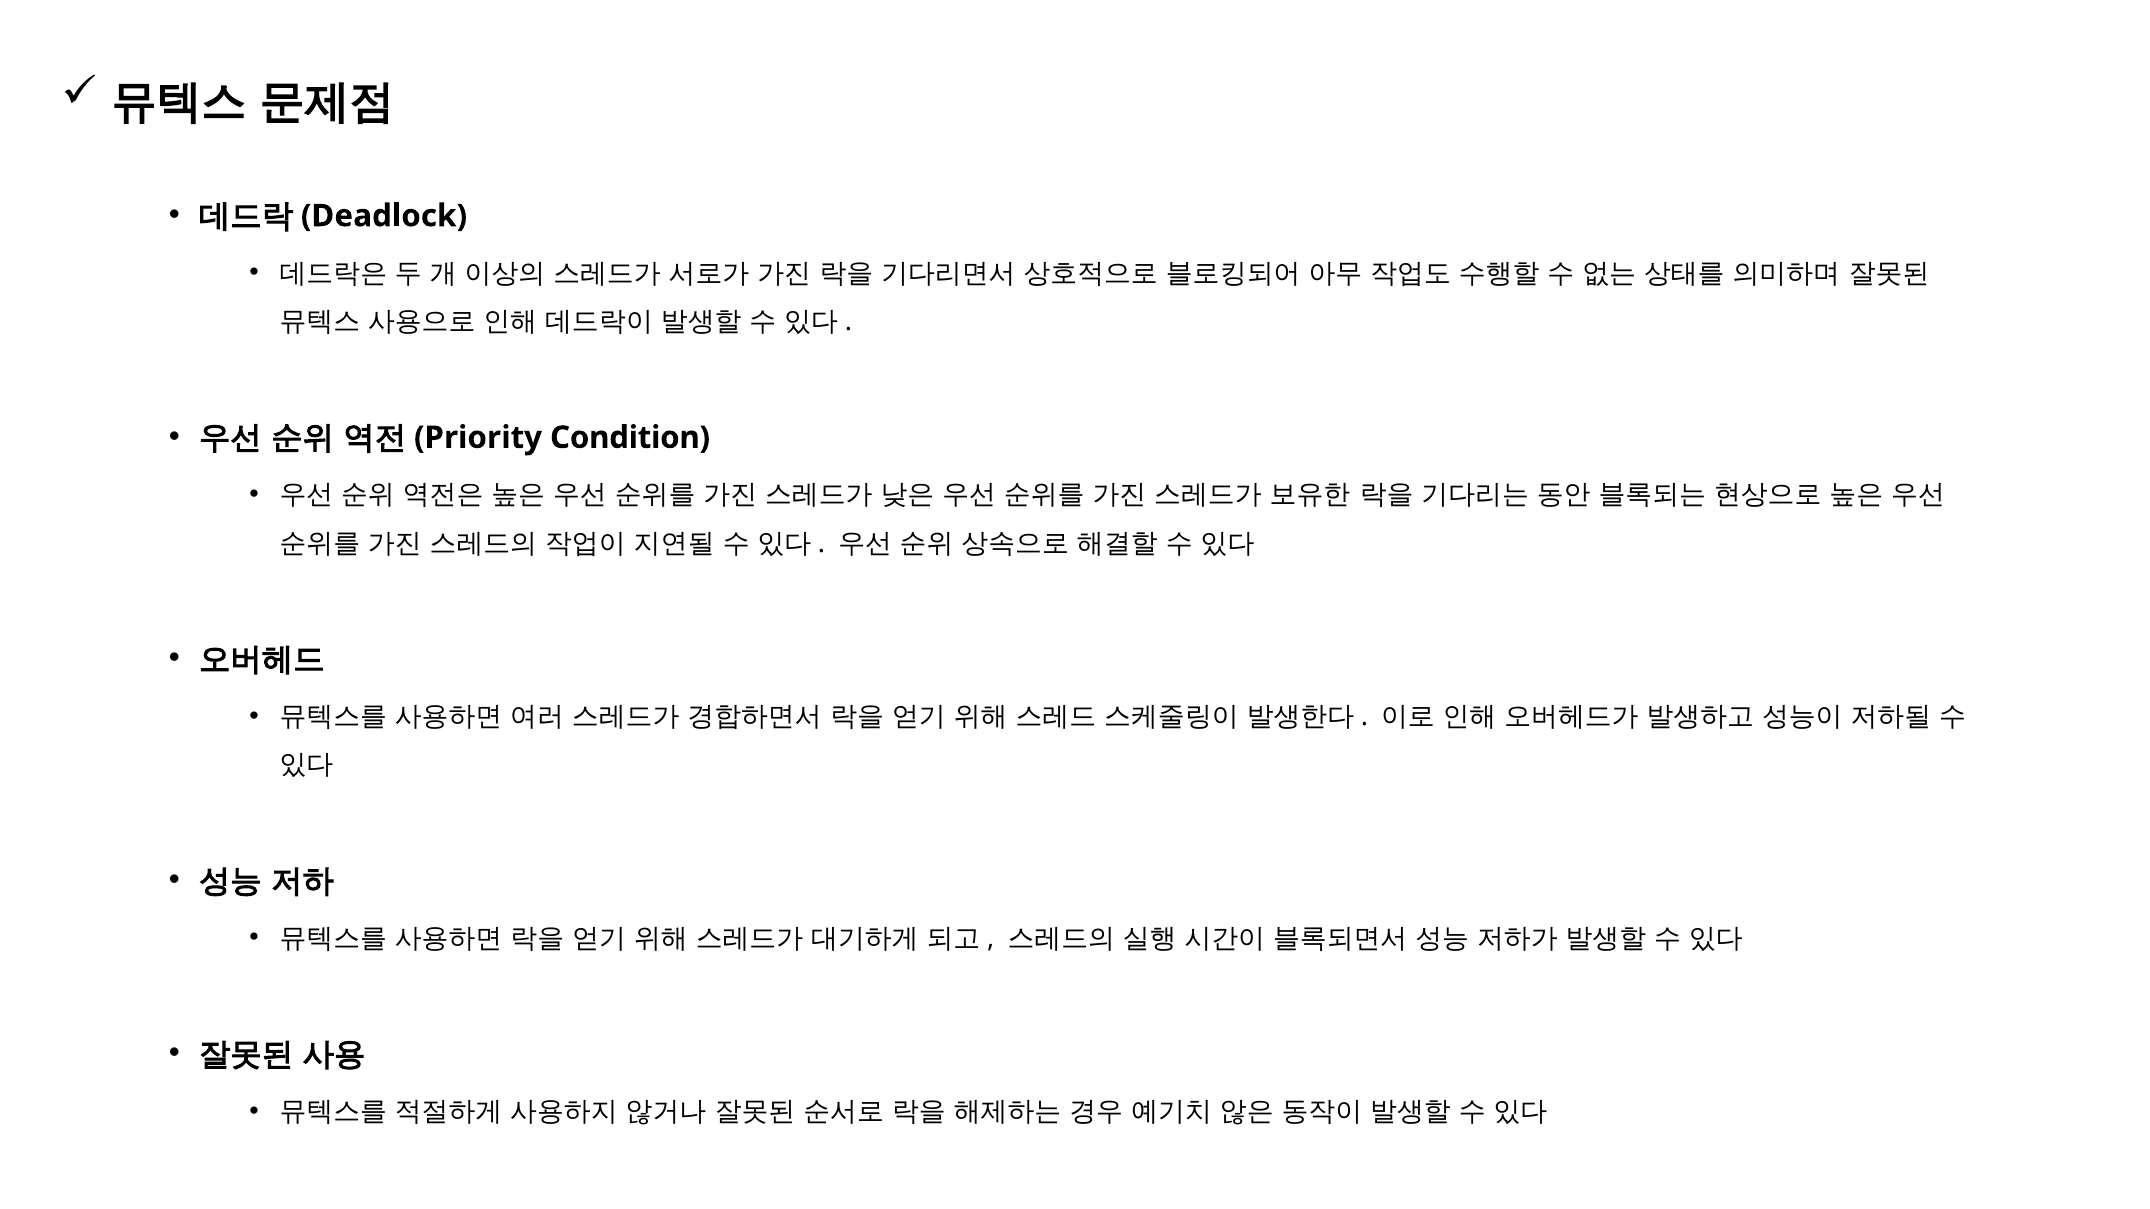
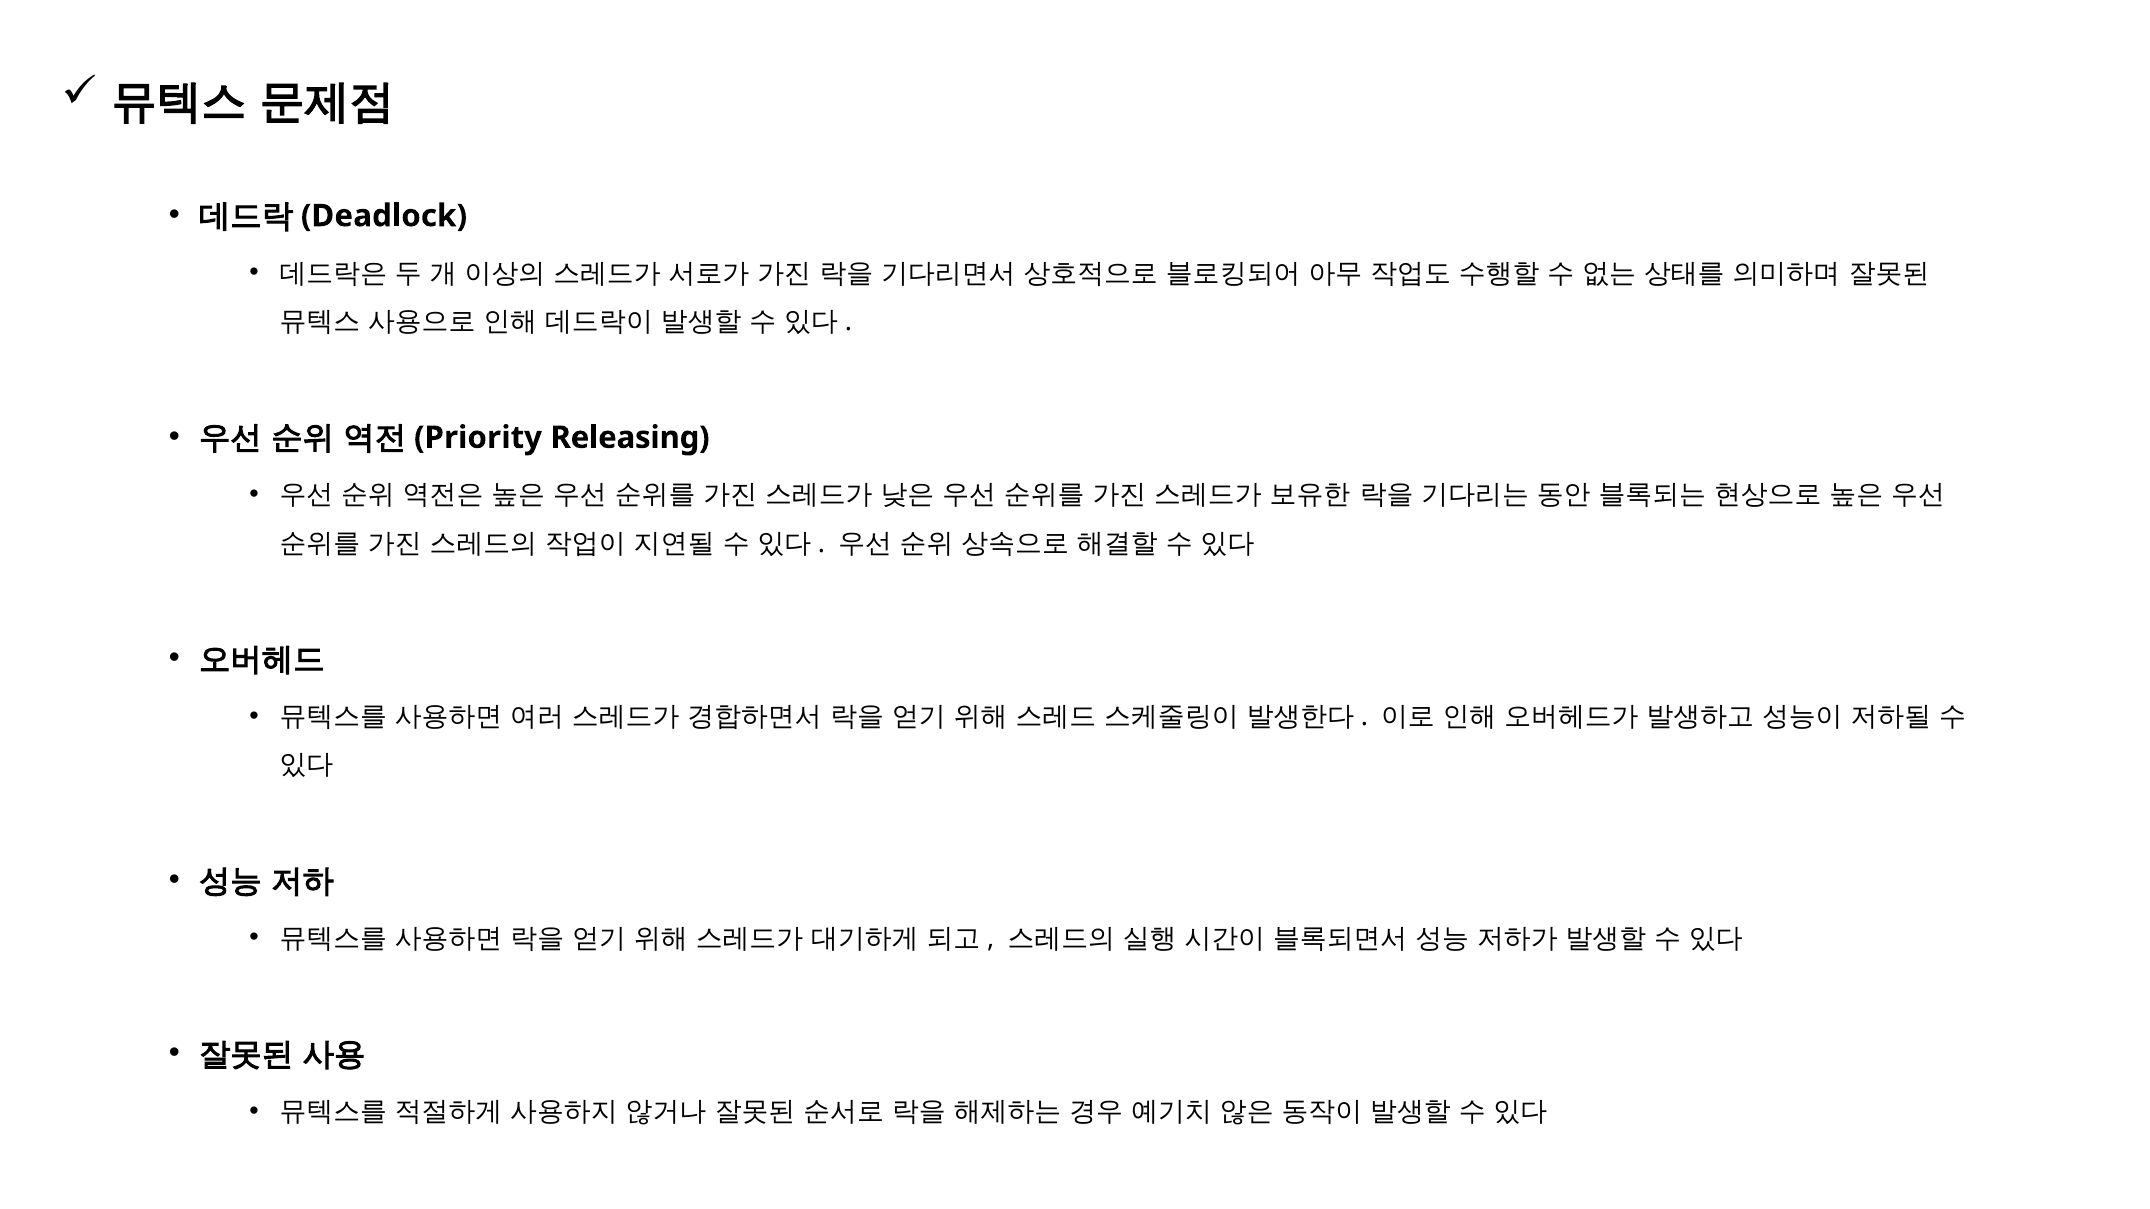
Condition: Condition -> Releasing (630, 438)
